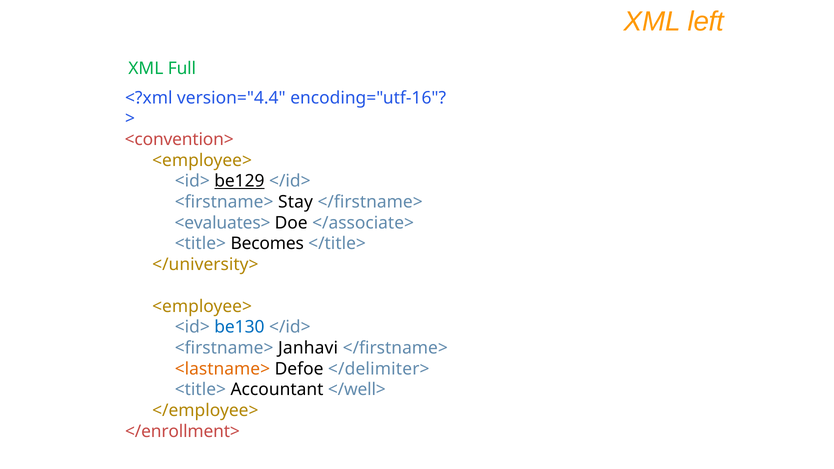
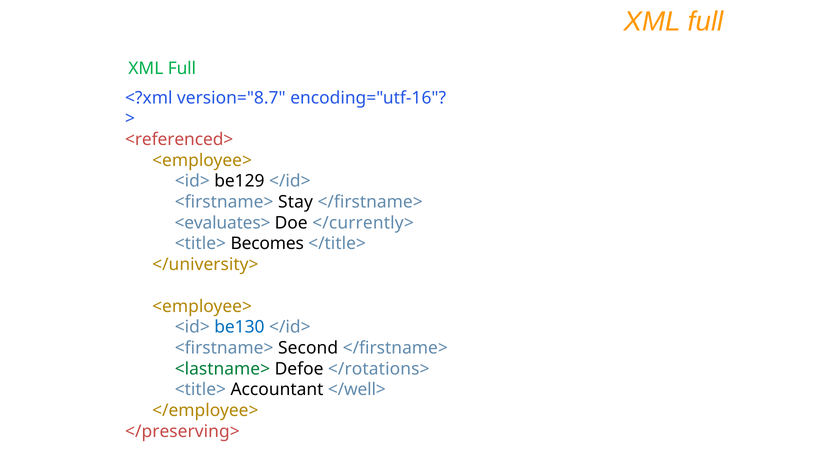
left: left -> full (706, 22)
version="4.4: version="4.4 -> version="8.7 (231, 98)
<convention>: <convention> -> <referenced> (179, 140)
be129 underline: present -> none (239, 181)
</associate>: </associate> -> </currently> (363, 223)
Janhavi: Janhavi -> Second (308, 348)
<lastname> colour: orange -> green (222, 369)
</delimiter>: </delimiter> -> </rotations> (379, 369)
</enrollment>: </enrollment> -> </preserving> (182, 432)
